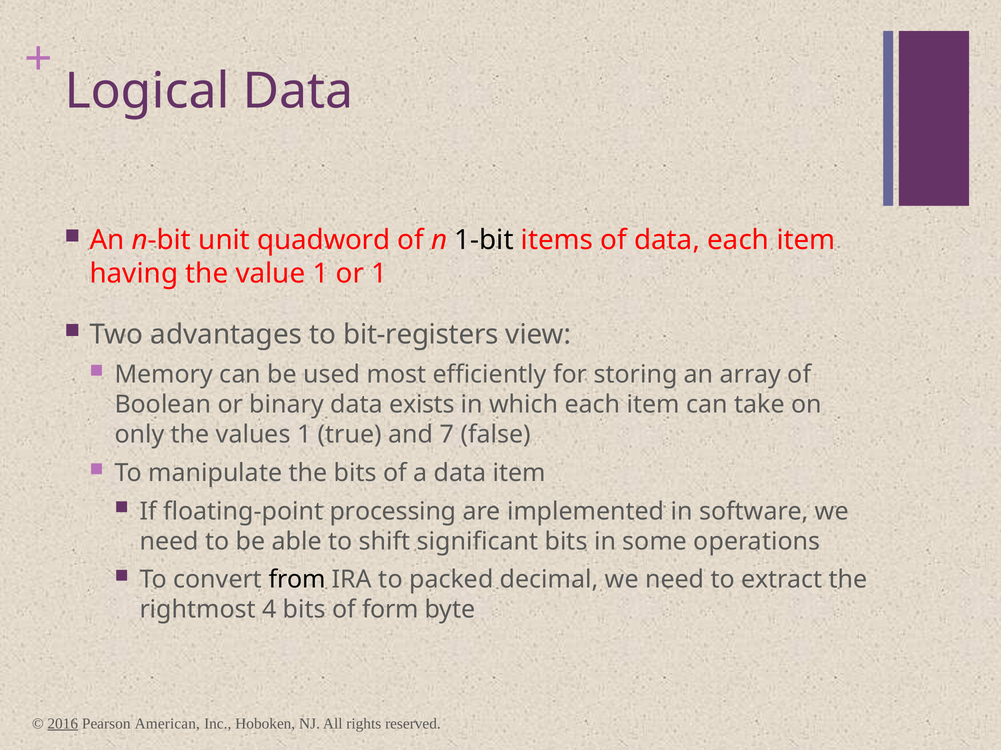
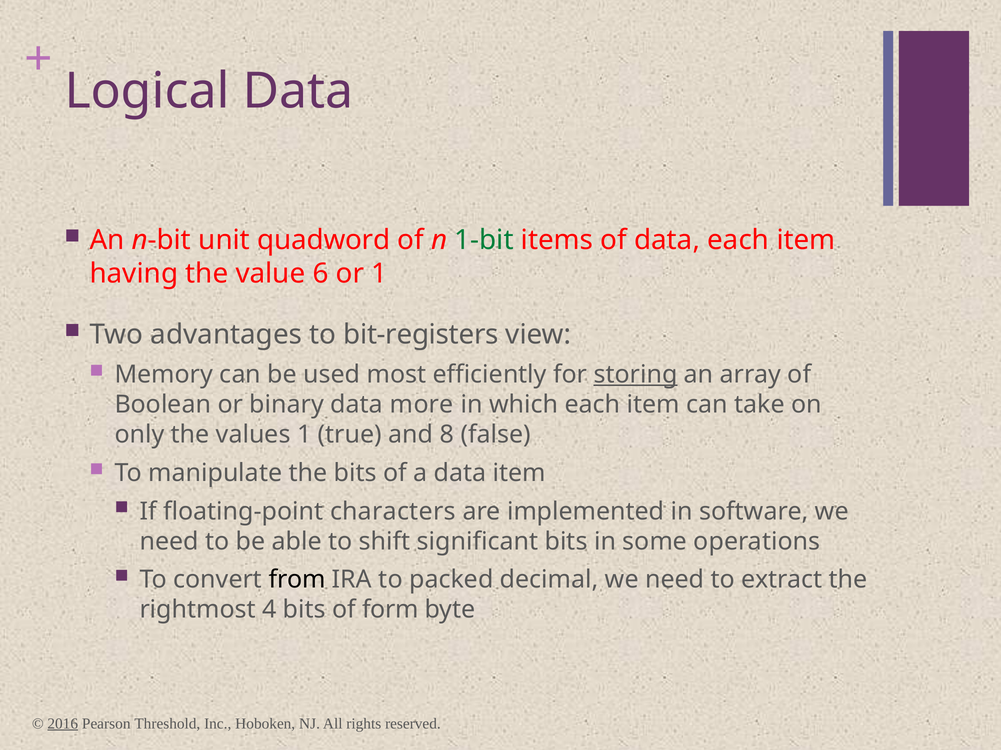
1-bit colour: black -> green (484, 241)
value 1: 1 -> 6 (321, 274)
storing underline: none -> present (636, 375)
exists: exists -> more (422, 405)
7: 7 -> 8 (447, 435)
processing: processing -> characters (393, 512)
American: American -> Threshold (167, 724)
